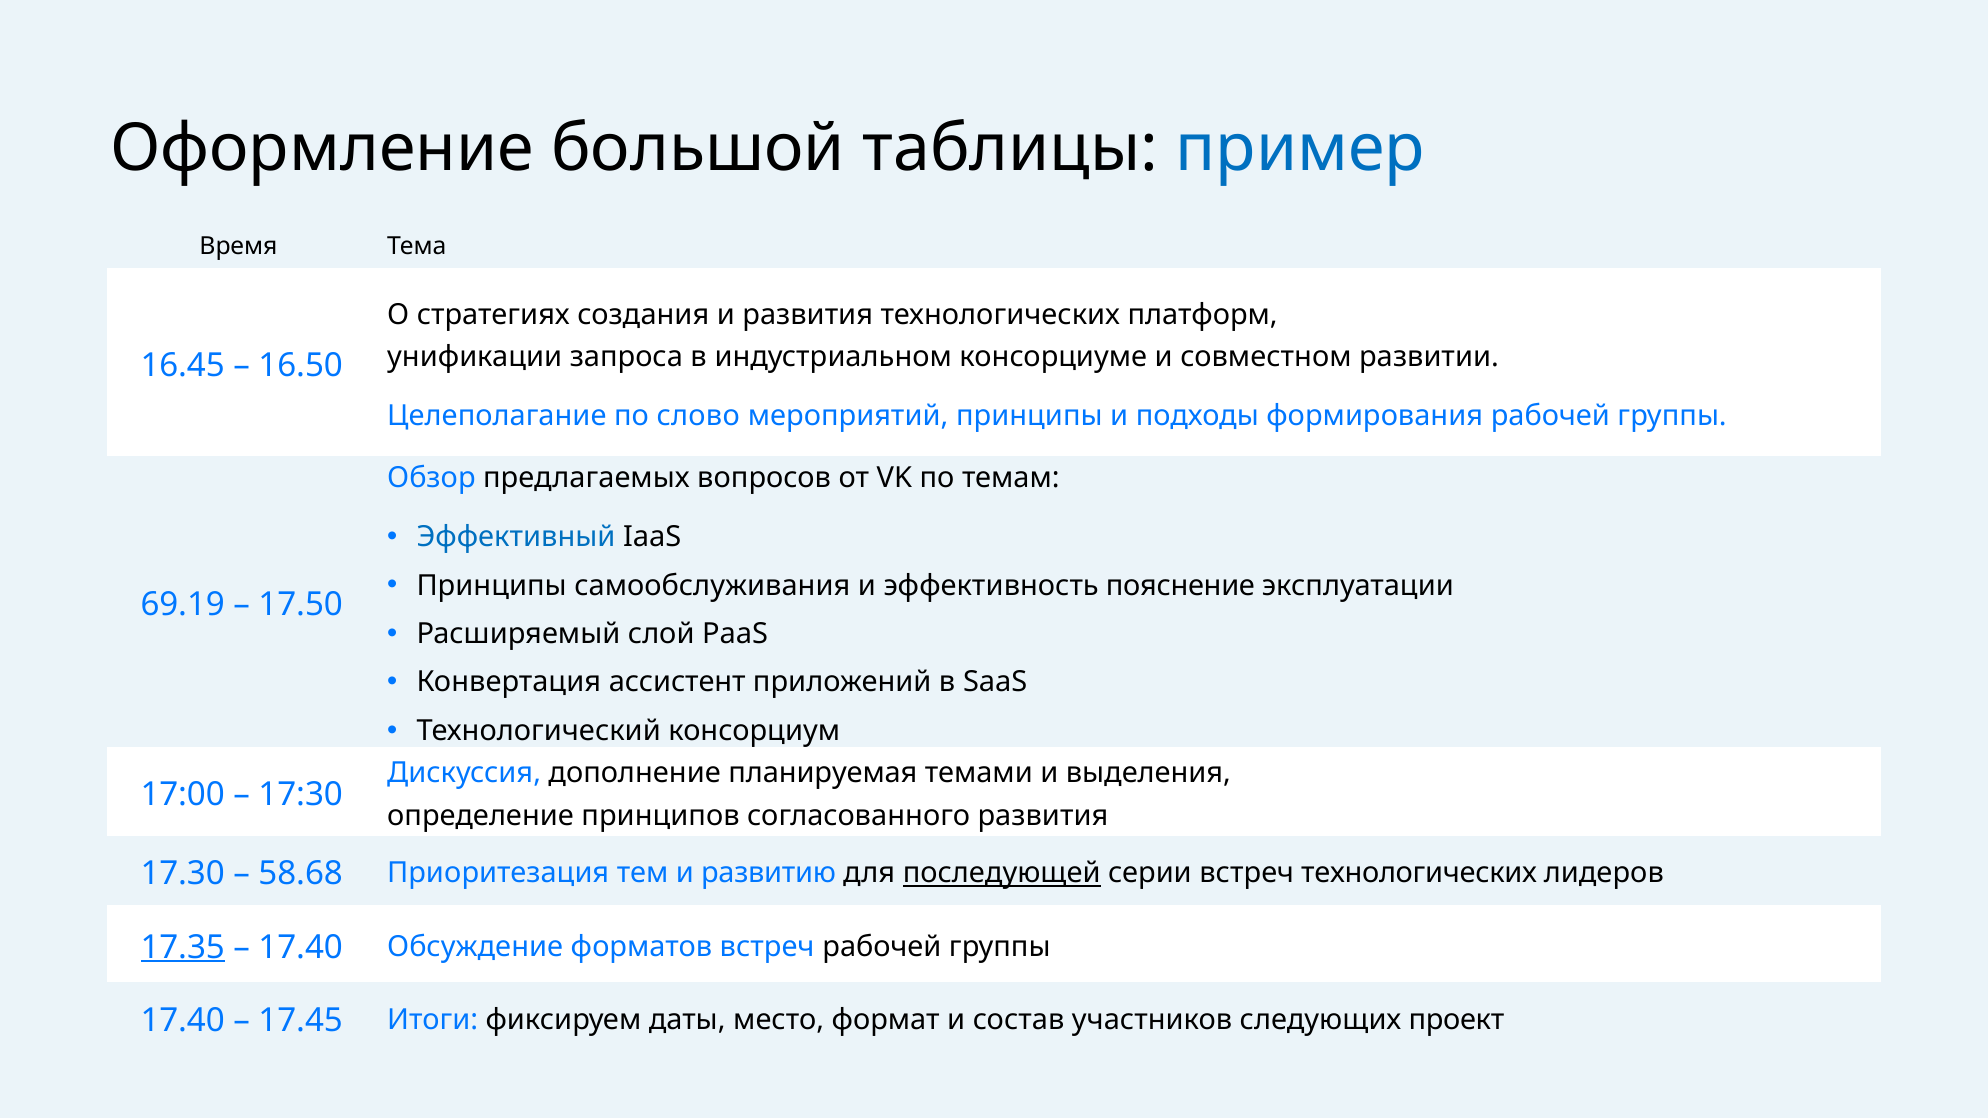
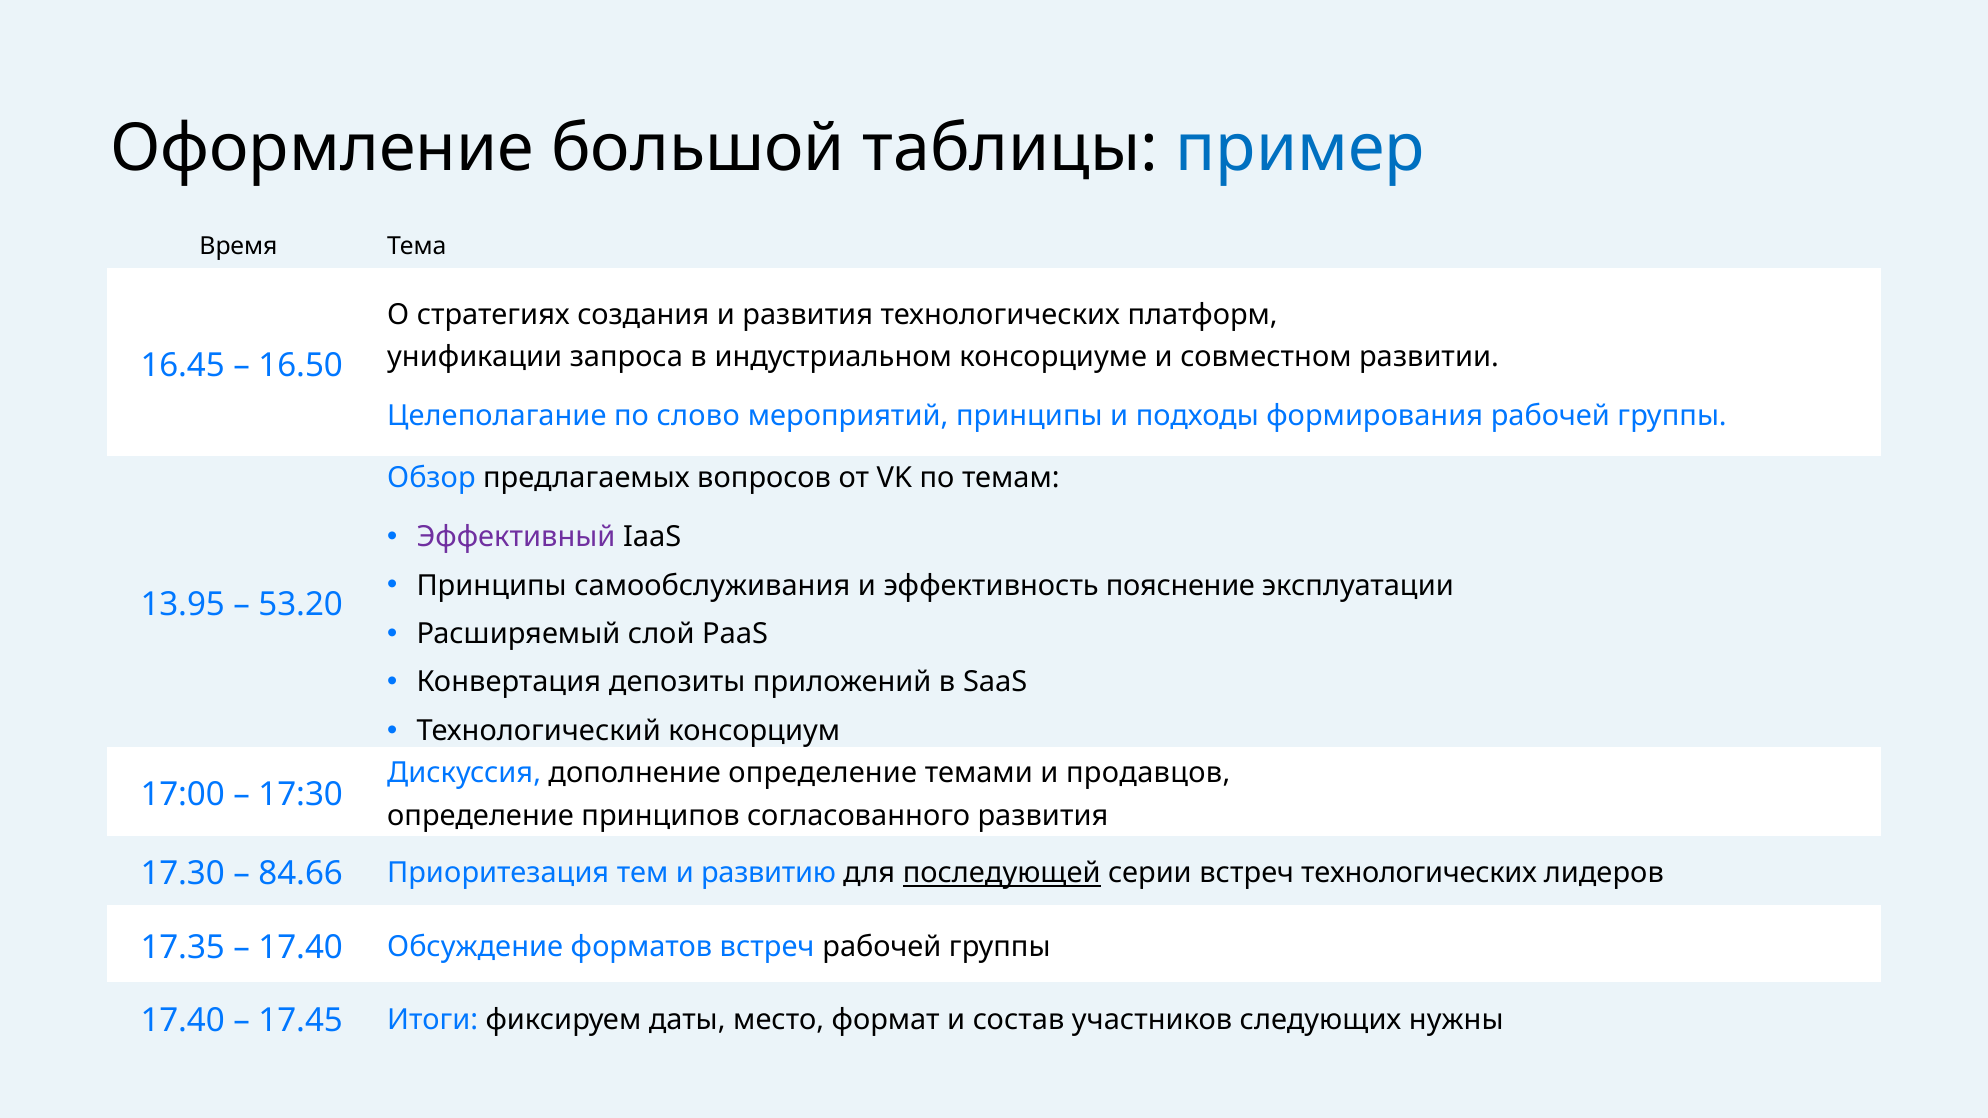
Эффективный colour: blue -> purple (516, 537)
69.19: 69.19 -> 13.95 (183, 605)
17.50: 17.50 -> 53.20 (301, 605)
ассистент: ассистент -> депозиты (677, 683)
дополнение планируемая: планируемая -> определение (823, 773)
выделения: выделения -> продавцов (1148, 773)
58.68: 58.68 -> 84.66 (301, 874)
17.35 underline: present -> none (183, 947)
проект: проект -> нужны (1456, 1020)
